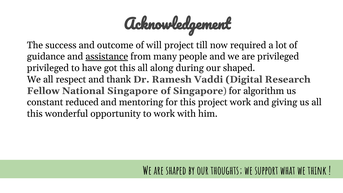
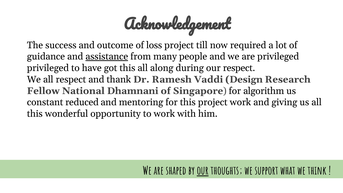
will: will -> loss (154, 45)
our shaped: shaped -> respect (239, 68)
Digital: Digital -> Design (244, 79)
National Singapore: Singapore -> Dhamnani (133, 91)
our underline: none -> present (203, 171)
